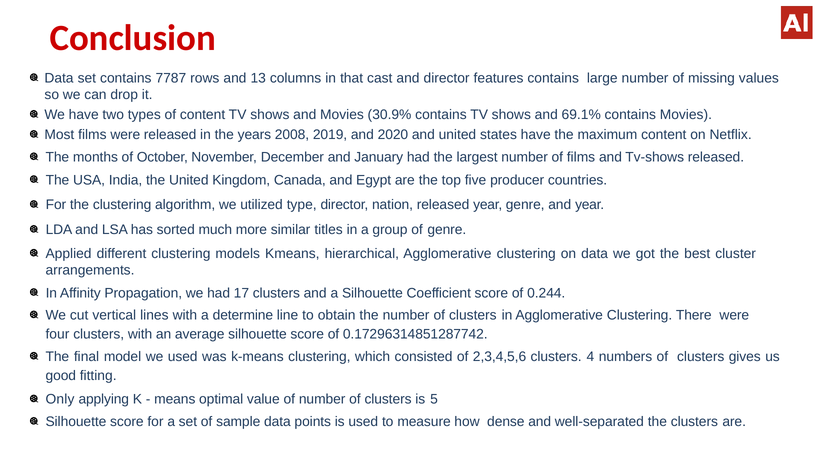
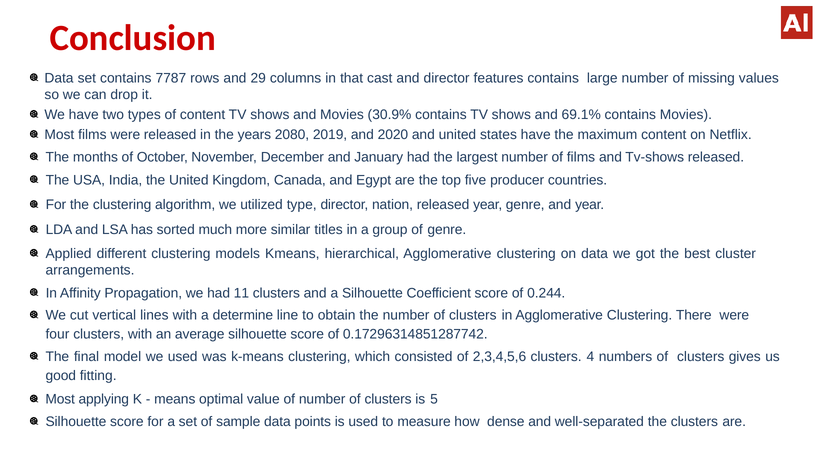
13: 13 -> 29 (258, 78)
2008: 2008 -> 2080 (292, 135)
17: 17 -> 11 (241, 293)
Only: Only -> Most (60, 399)
